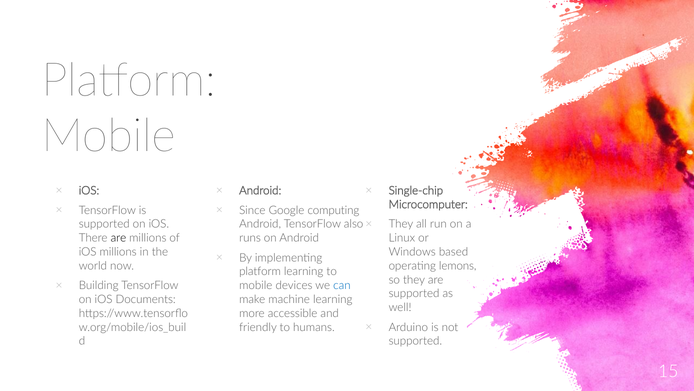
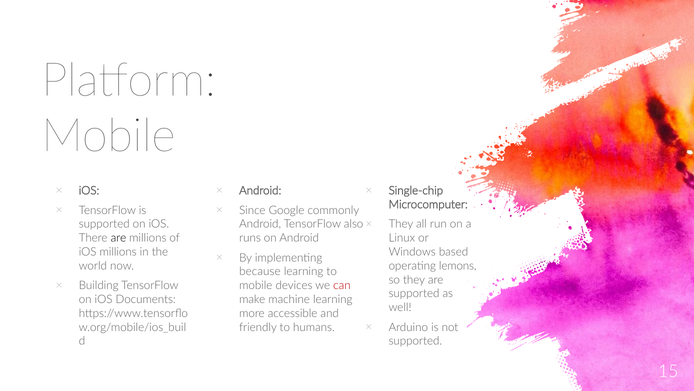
computing: computing -> commonly (333, 210)
platform: platform -> because (260, 271)
can colour: blue -> red (342, 285)
